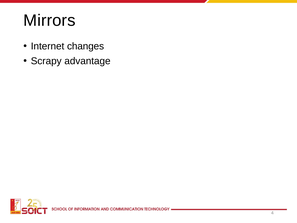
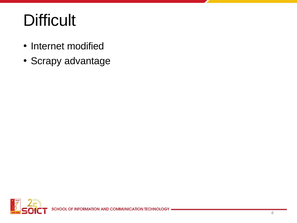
Mirrors: Mirrors -> Difficult (50, 20)
changes: changes -> modified (86, 46)
